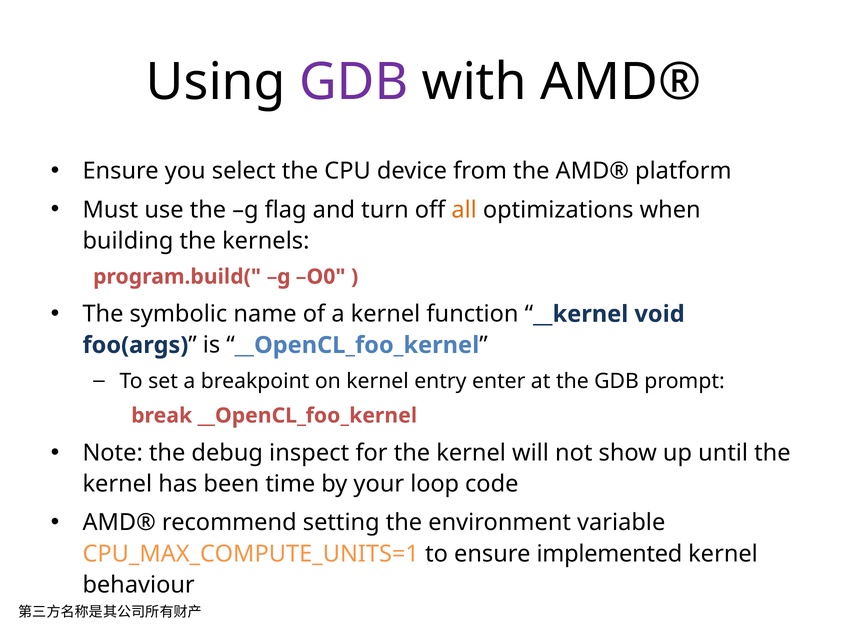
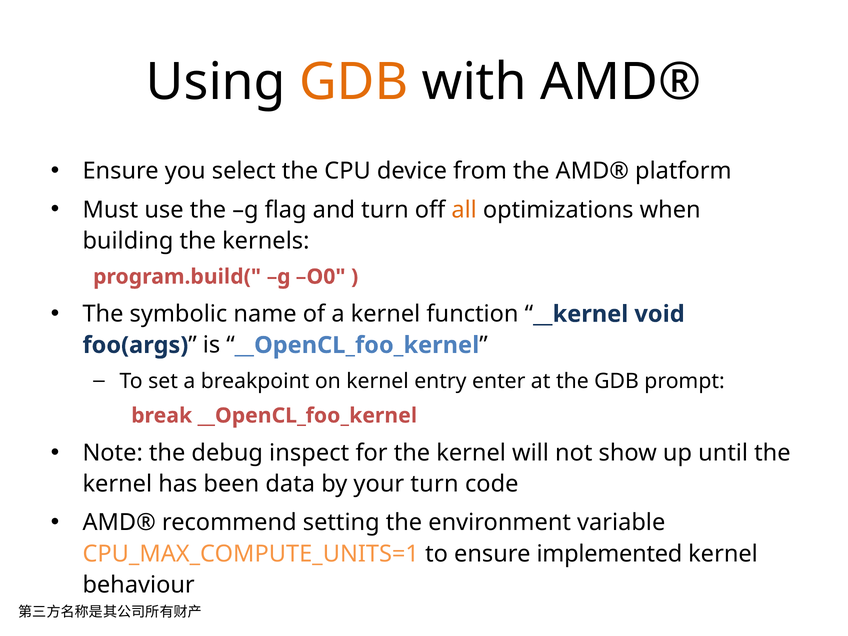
GDB colour: purple -> orange (354, 82)
time: time -> data (290, 484)
your loop: loop -> turn (435, 484)
